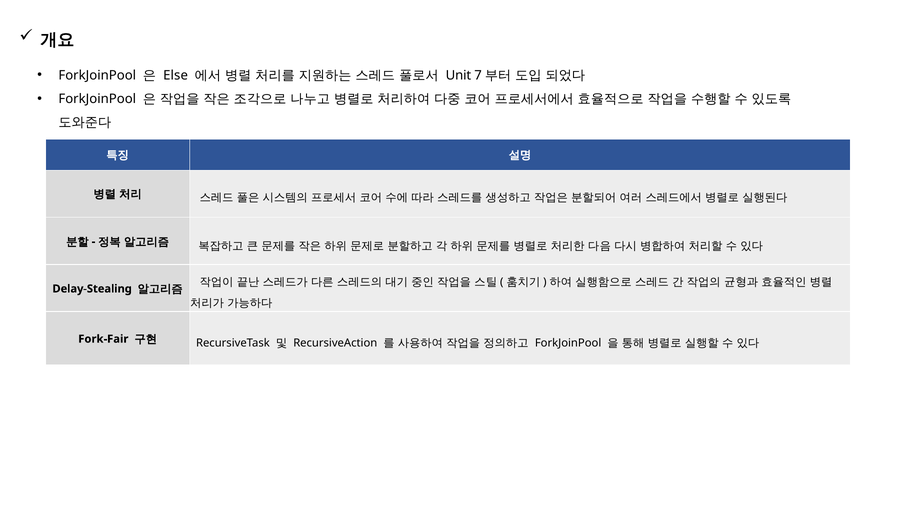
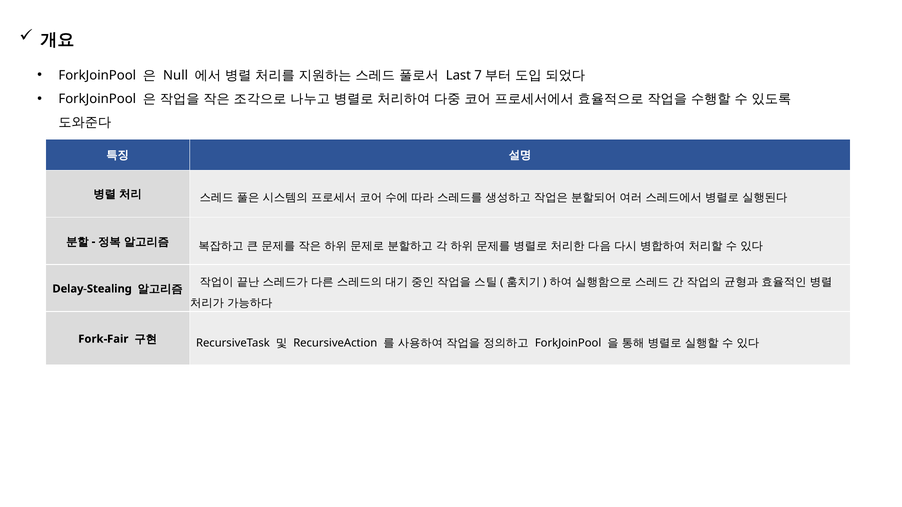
Else: Else -> Null (176, 75)
Unit: Unit -> Last (458, 75)
